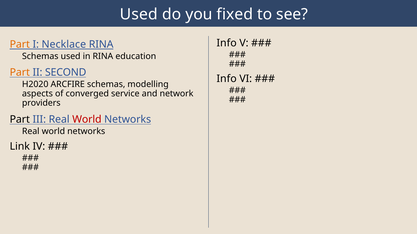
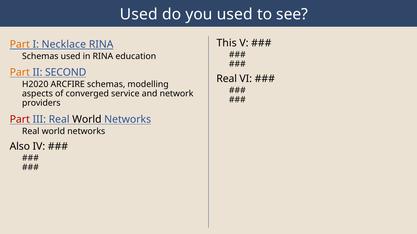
you fixed: fixed -> used (235, 15)
Info: Info -> This (227, 43)
Info: Info -> Real (227, 79)
Part colour: black -> red (20, 120)
World colour: red -> black (87, 120)
Link: Link -> Also (20, 147)
